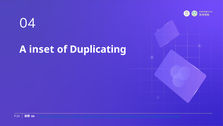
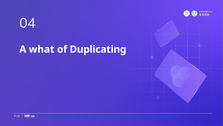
inset: inset -> what (42, 49)
